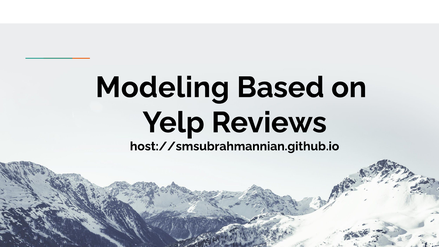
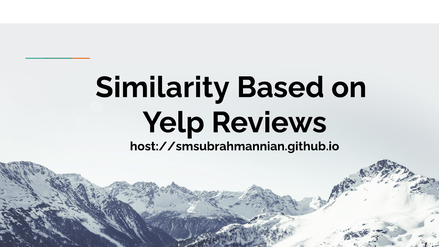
Modeling: Modeling -> Similarity (162, 87)
